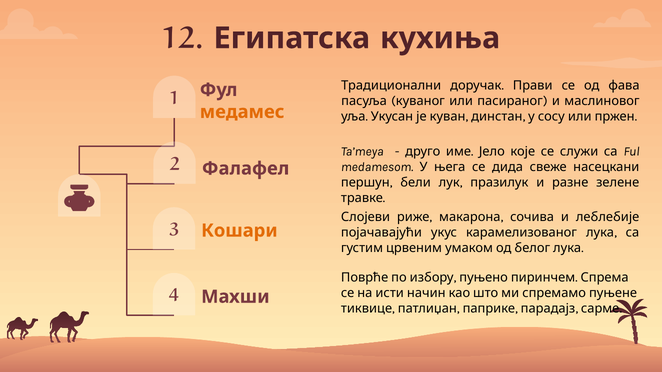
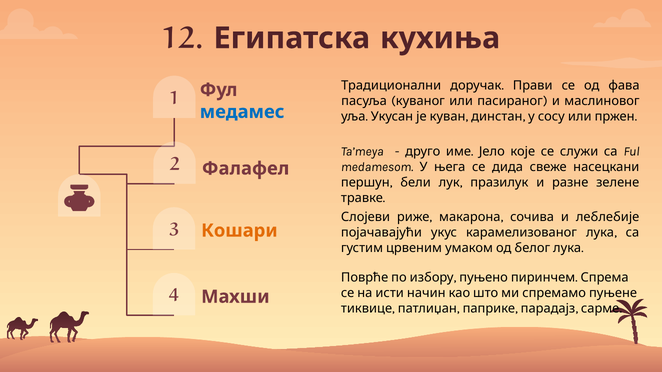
медамес colour: orange -> blue (242, 112)
